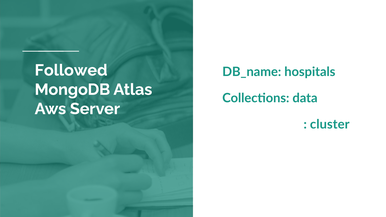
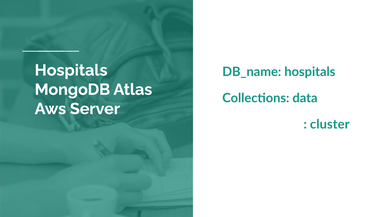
Followed: Followed -> Hospitals (71, 70)
